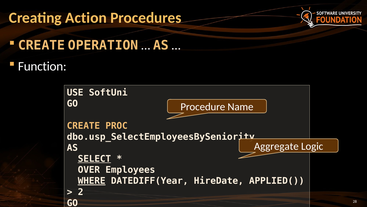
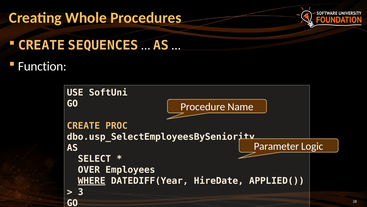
Action: Action -> Whole (86, 18)
OPERATION: OPERATION -> SEQUENCES (103, 45)
Aggregate: Aggregate -> Parameter (276, 146)
SELECT underline: present -> none (94, 158)
2: 2 -> 3 (81, 192)
